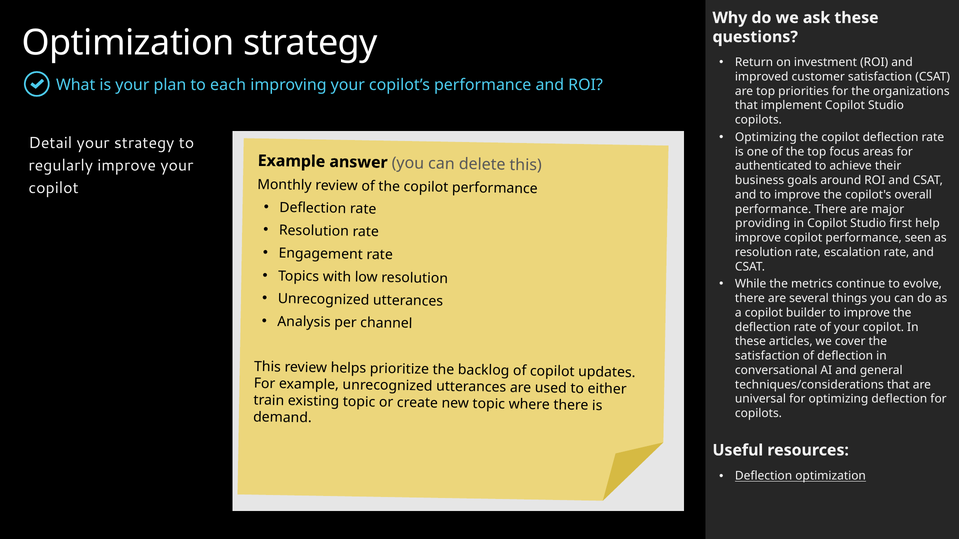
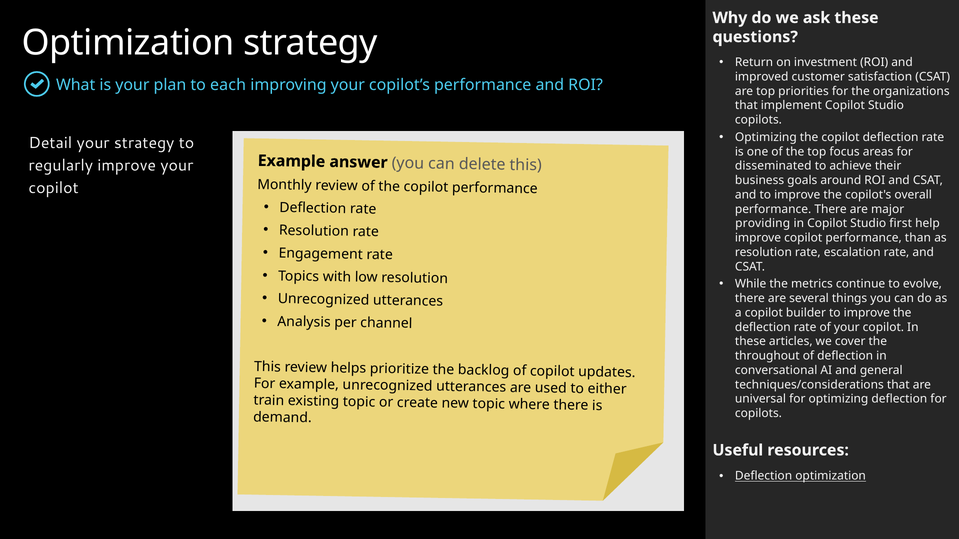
authenticated: authenticated -> disseminated (773, 166)
seen: seen -> than (918, 238)
satisfaction: satisfaction -> throughout (767, 356)
